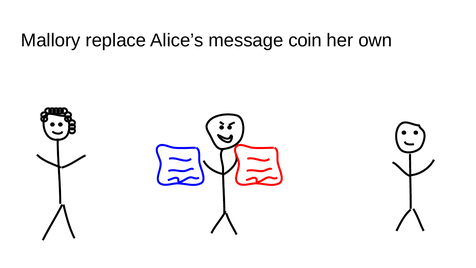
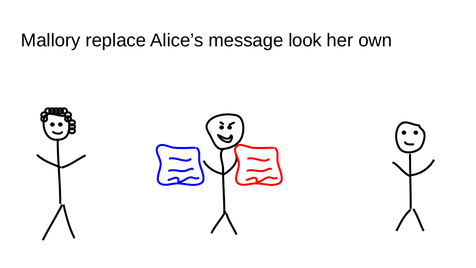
coin: coin -> look (305, 40)
